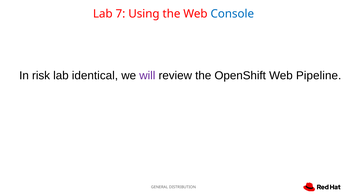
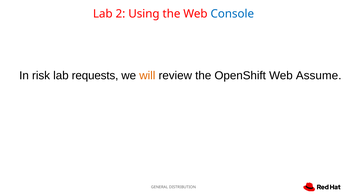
7: 7 -> 2 (120, 14)
identical: identical -> requests (95, 76)
will colour: purple -> orange (147, 76)
Pipeline: Pipeline -> Assume (319, 76)
